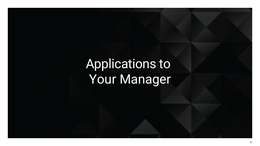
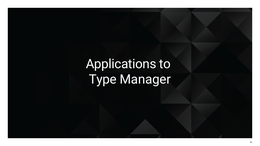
Your: Your -> Type (103, 80)
